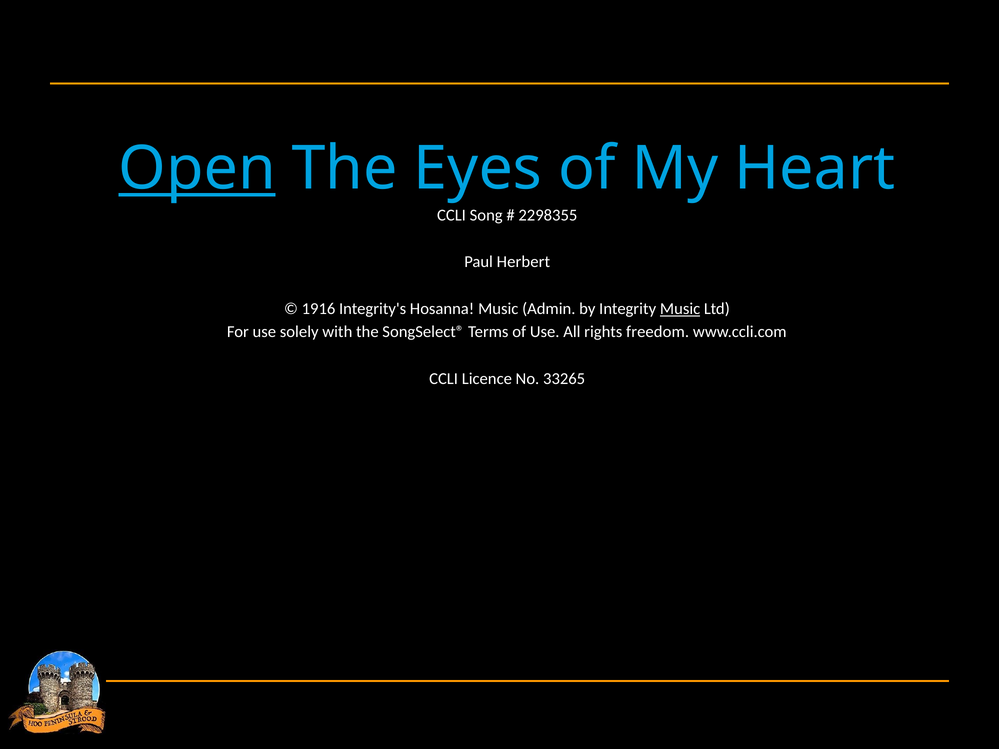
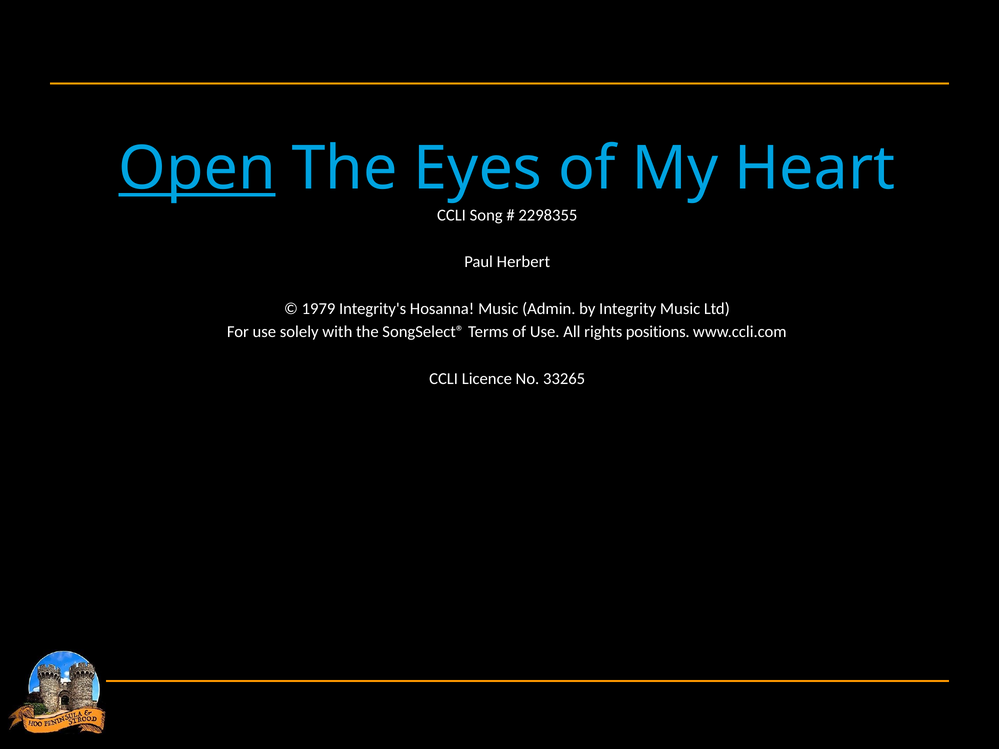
1916: 1916 -> 1979 (319, 309)
Music underline: present -> none (680, 309)
freedom: freedom -> positions (658, 332)
